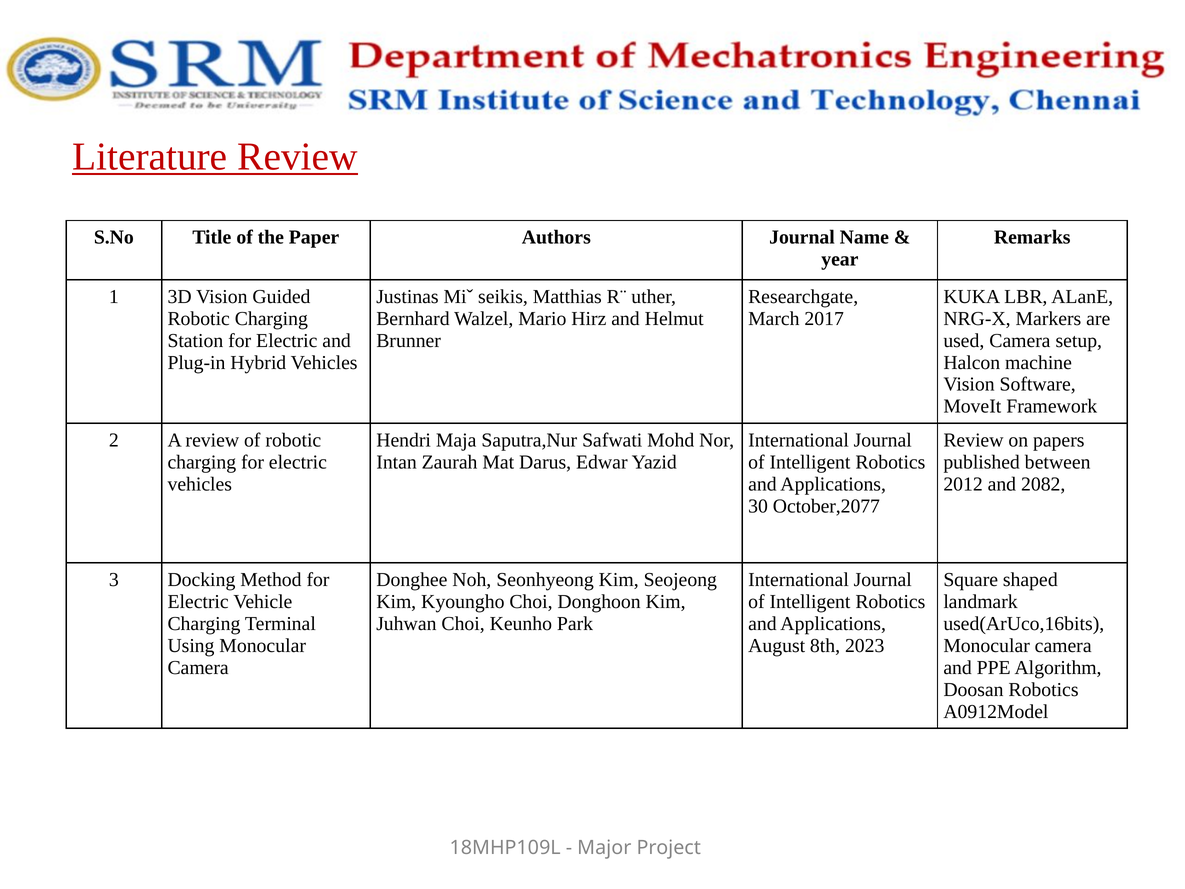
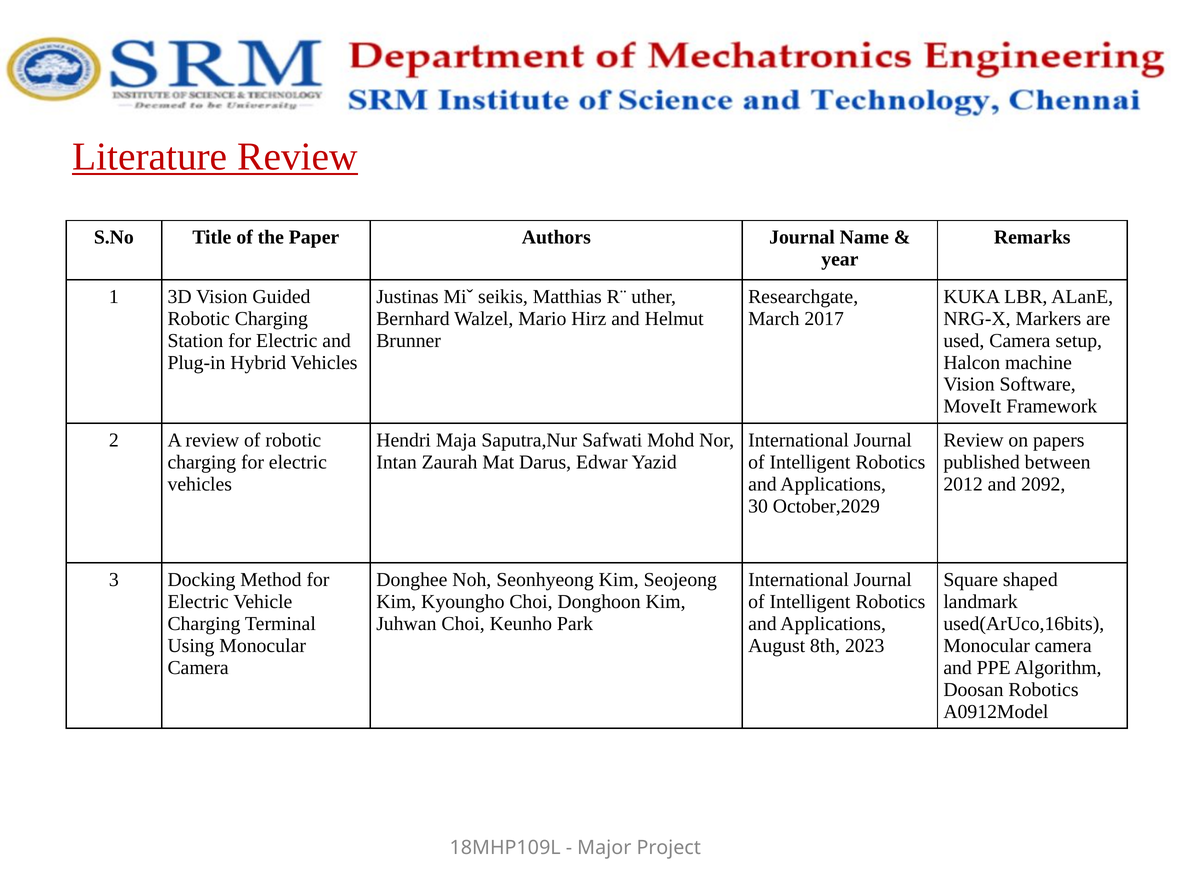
2082: 2082 -> 2092 (1043, 484)
October,2077: October,2077 -> October,2029 (826, 506)
